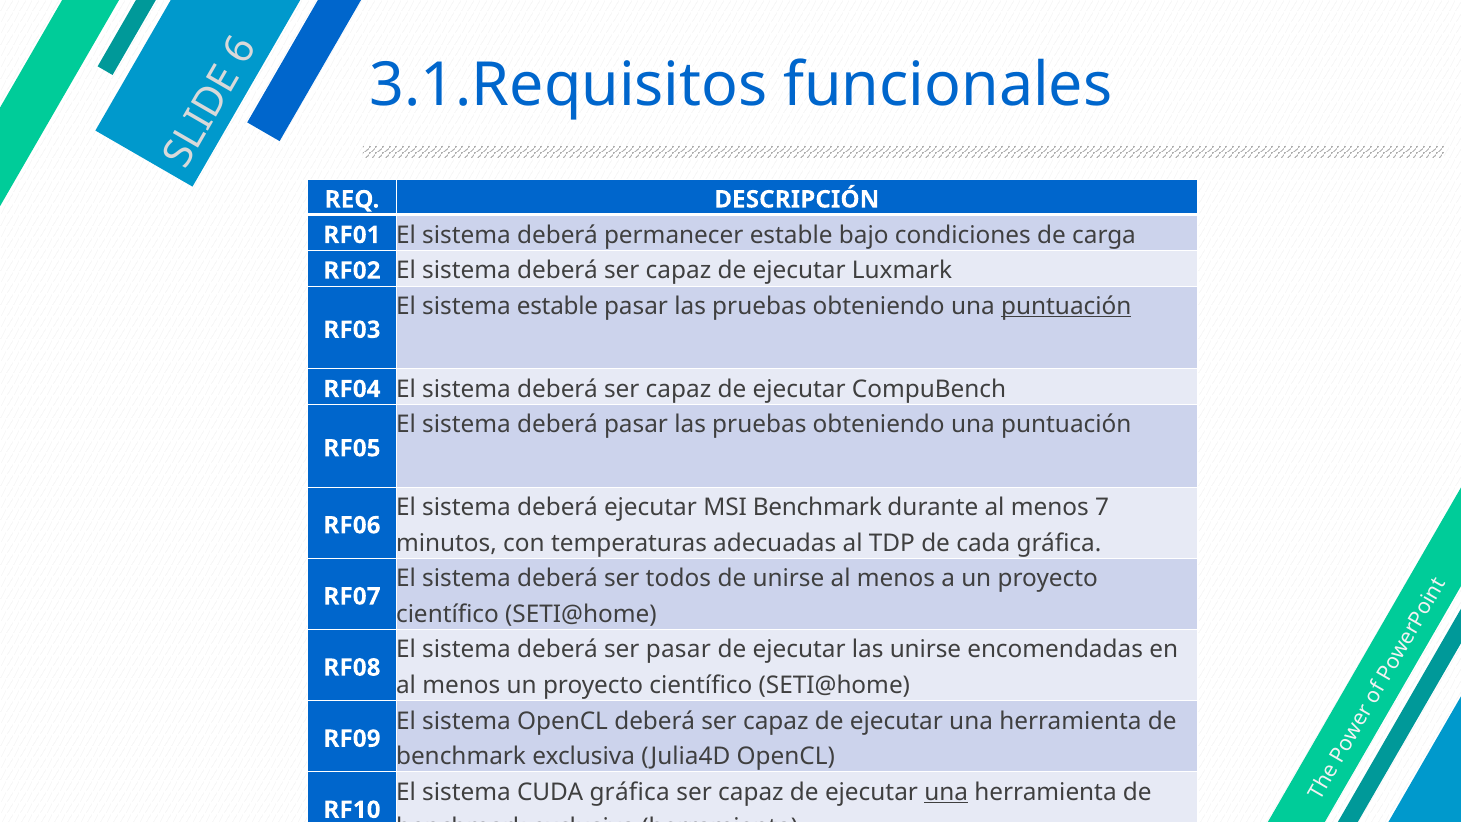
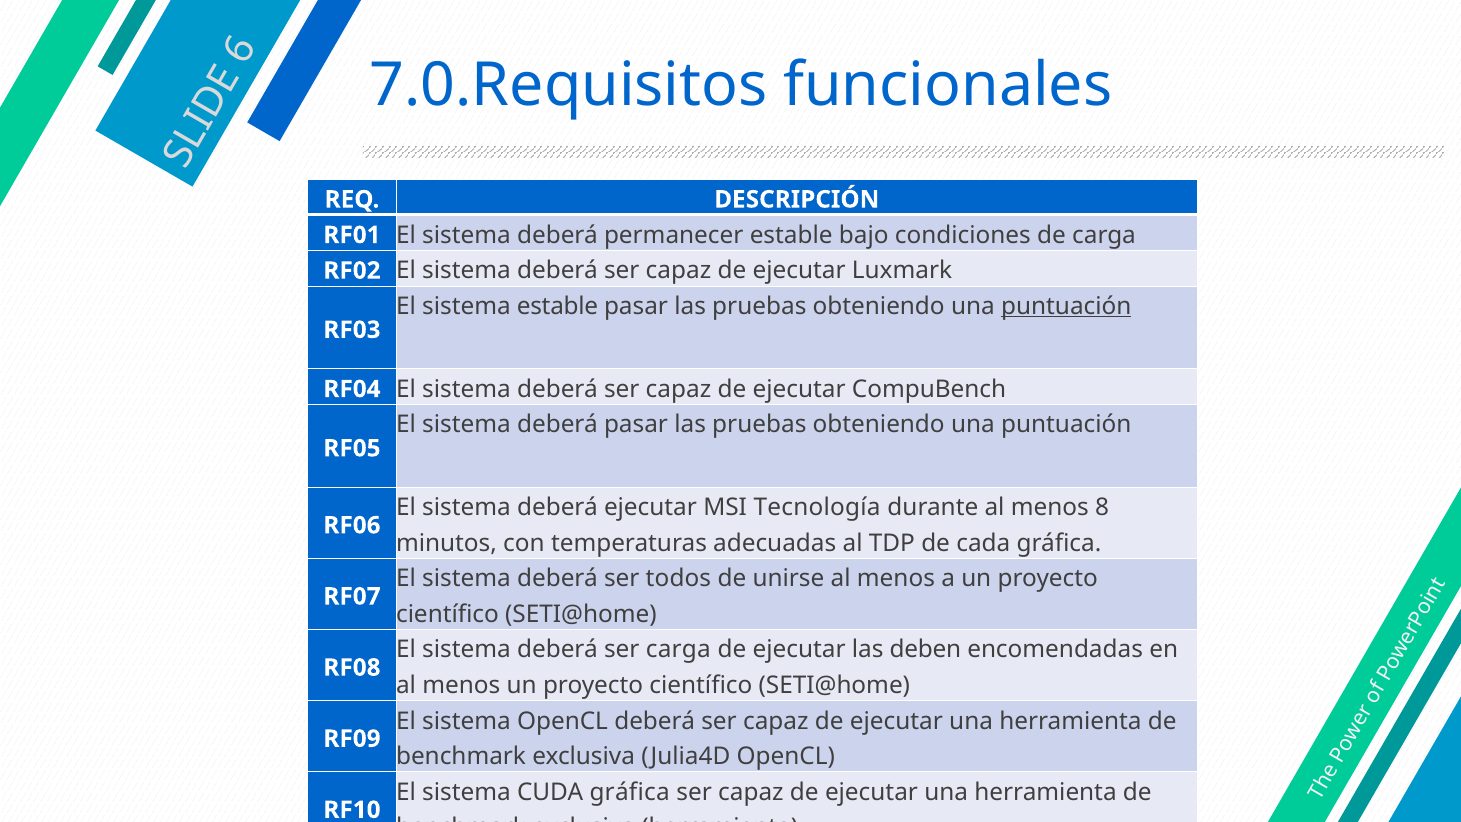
3.1.Requisitos: 3.1.Requisitos -> 7.0.Requisitos (569, 86)
MSI Benchmark: Benchmark -> Tecnología (817, 508)
7: 7 -> 8 (1102, 508)
ser pasar: pasar -> carga (678, 650)
las unirse: unirse -> deben (925, 650)
una underline: present -> none (946, 792)
